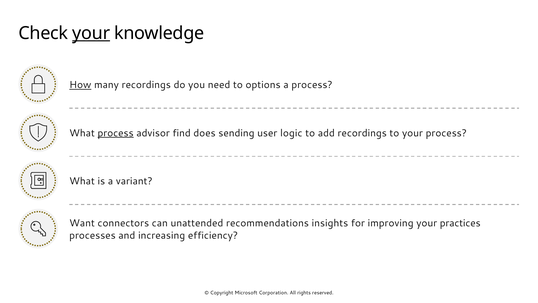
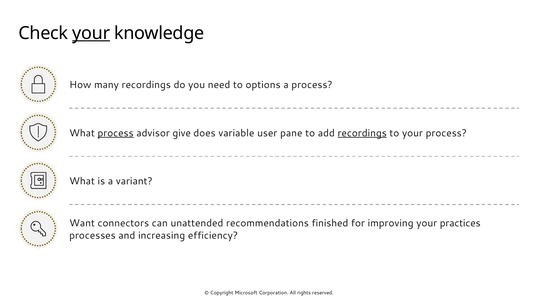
How underline: present -> none (80, 85)
find: find -> give (182, 133)
sending: sending -> variable (236, 133)
logic: logic -> pane (291, 133)
recordings underline: none -> present (362, 133)
insights: insights -> finished (330, 223)
